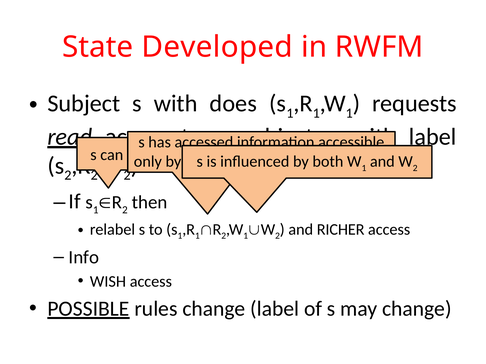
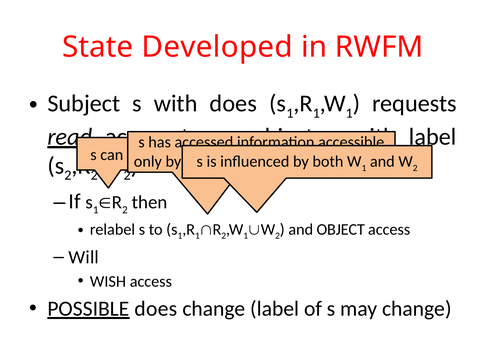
and RICHER: RICHER -> OBJECT (341, 230)
Info: Info -> Will (84, 258)
rules: rules -> does (156, 309)
